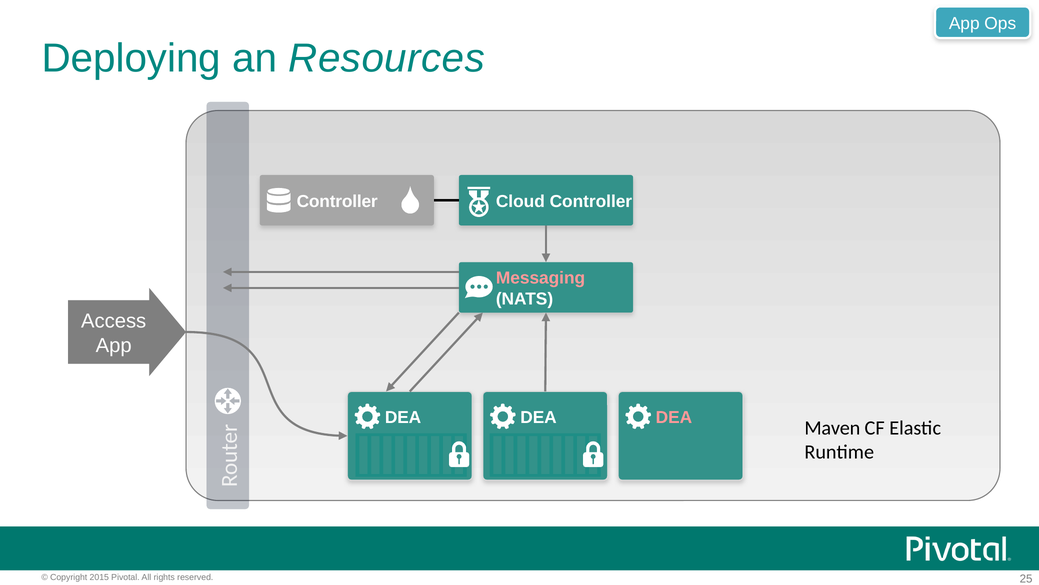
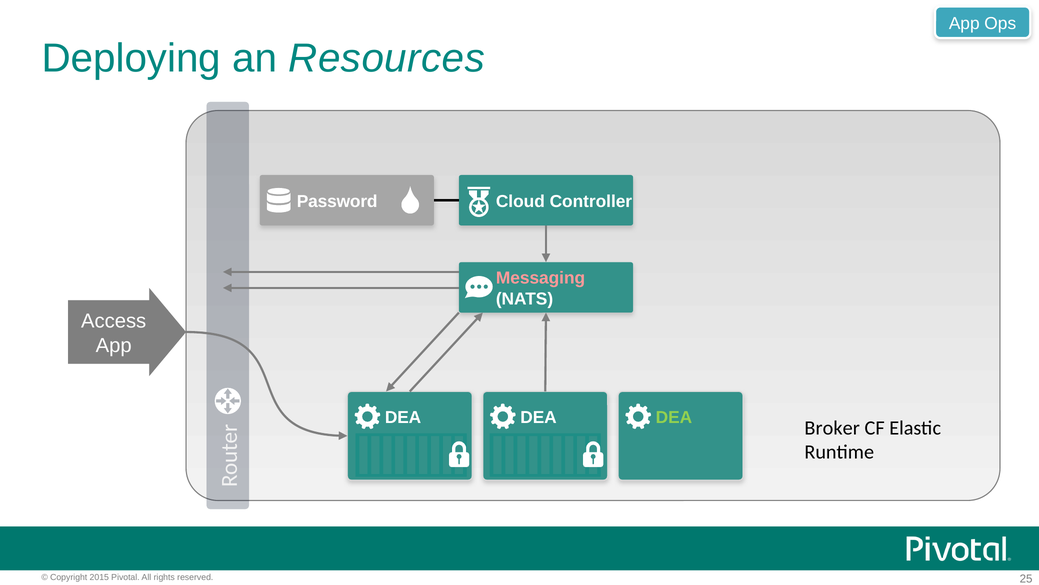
Controller: Controller -> Password (337, 201)
DEA colour: pink -> light green (674, 417)
Maven: Maven -> Broker (832, 428)
